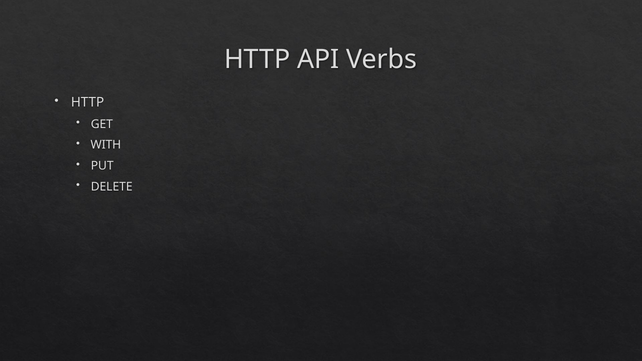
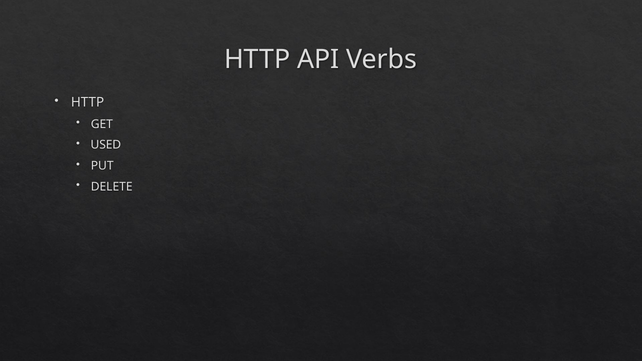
WITH: WITH -> USED (106, 145)
